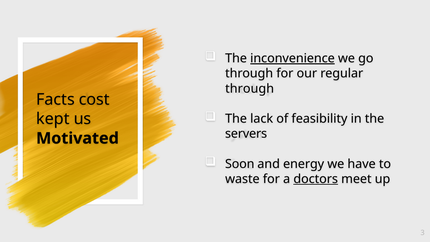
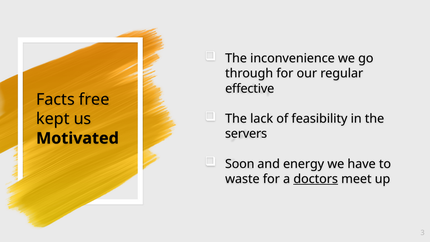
inconvenience underline: present -> none (292, 58)
through: through -> effective (250, 88)
cost: cost -> free (94, 100)
